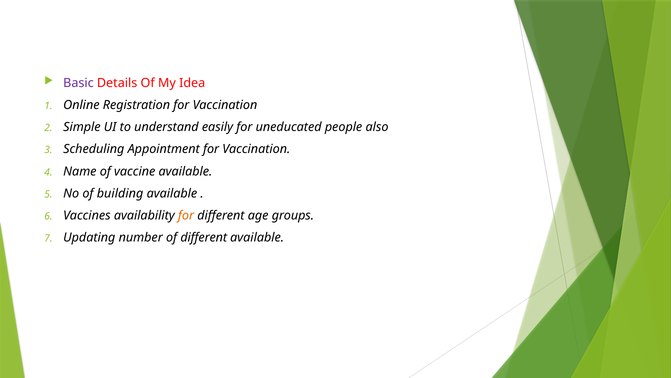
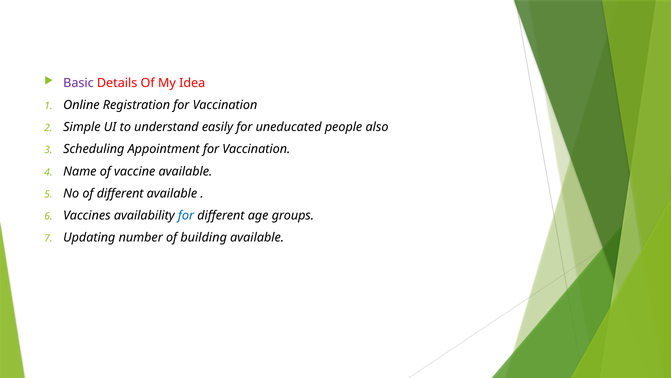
of building: building -> different (120, 193)
for colour: orange -> blue (186, 215)
of different: different -> building (204, 237)
